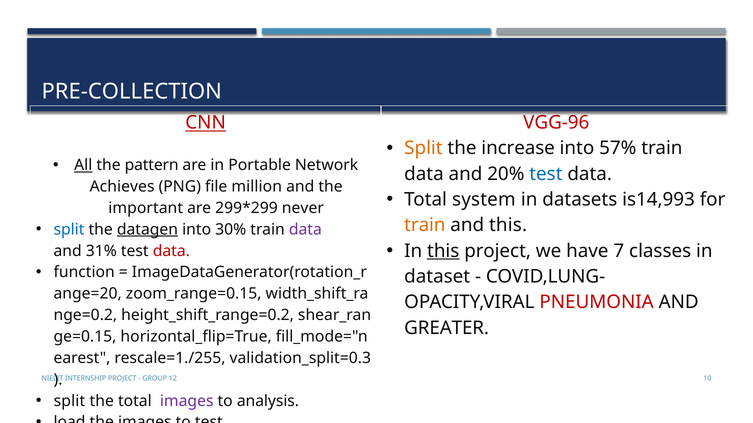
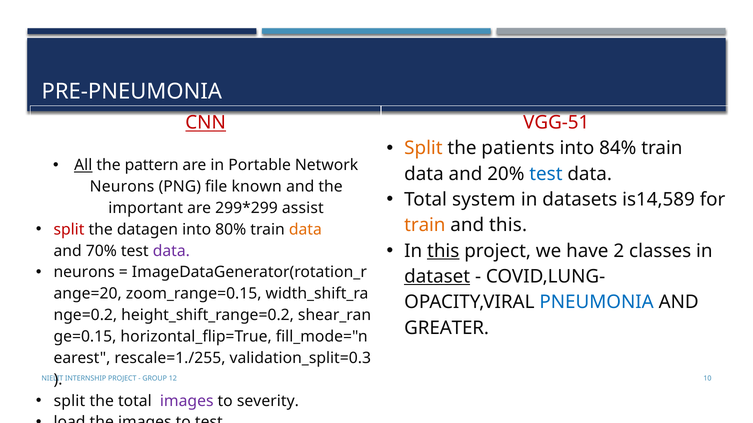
PRE-COLLECTION: PRE-COLLECTION -> PRE-PNEUMONIA (132, 91)
VGG-96: VGG-96 -> VGG-51 (556, 123)
increase: increase -> patients (518, 148)
57%: 57% -> 84% (618, 148)
Achieves: Achieves -> Neurons (122, 187)
million: million -> known (257, 187)
is14,993: is14,993 -> is14,589 (659, 200)
never: never -> assist (303, 208)
split colour: blue -> red (69, 230)
datagen underline: present -> none (147, 230)
30%: 30% -> 80% (231, 230)
data colour: purple -> orange (305, 230)
7: 7 -> 2 (619, 251)
31%: 31% -> 70% (101, 251)
data colour: red -> purple (171, 251)
function: function -> neurons (84, 273)
dataset underline: none -> present (437, 277)
PNEUMONIA colour: red -> blue (597, 303)
analysis: analysis -> severity (268, 401)
